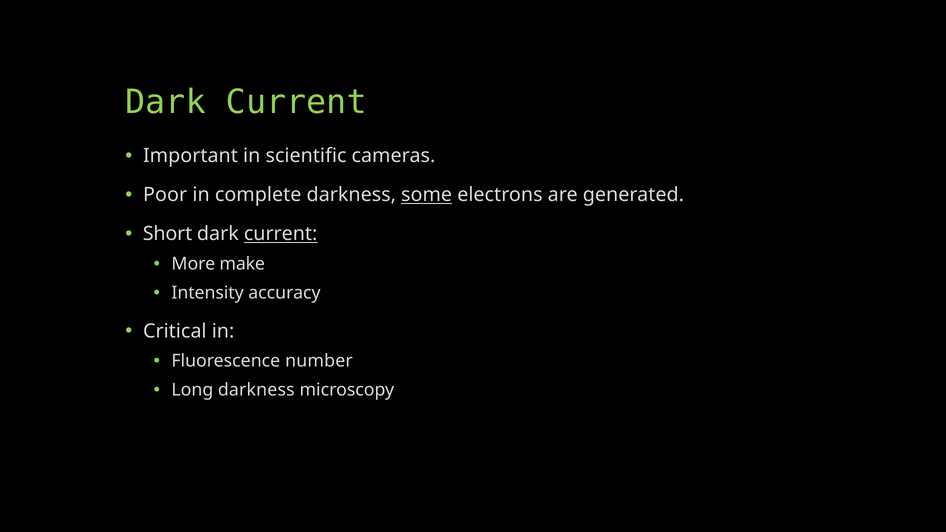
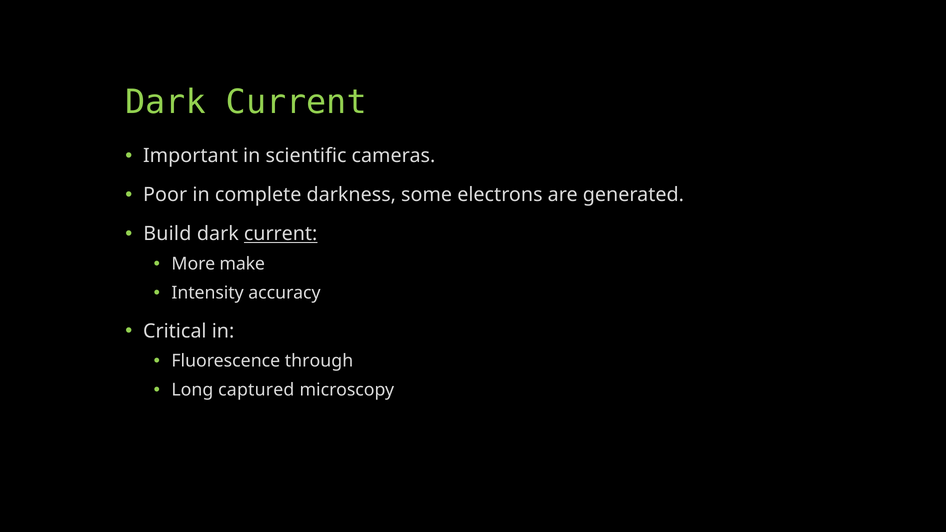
some underline: present -> none (427, 195)
Short: Short -> Build (167, 234)
number: number -> through (319, 361)
Long darkness: darkness -> captured (256, 390)
